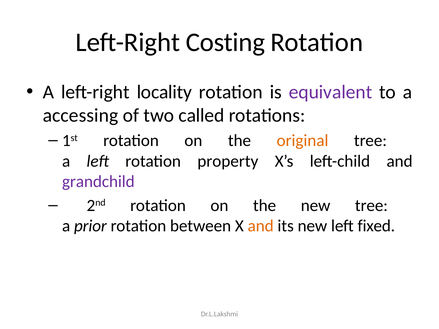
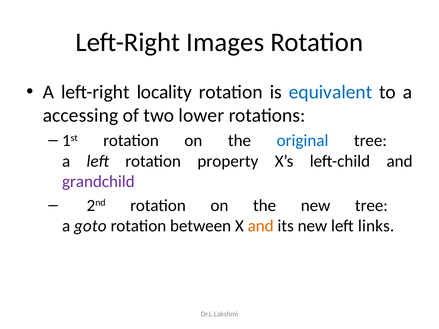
Costing: Costing -> Images (225, 42)
equivalent colour: purple -> blue (331, 92)
called: called -> lower (201, 116)
original colour: orange -> blue (303, 141)
prior: prior -> goto (90, 226)
fixed: fixed -> links (376, 226)
